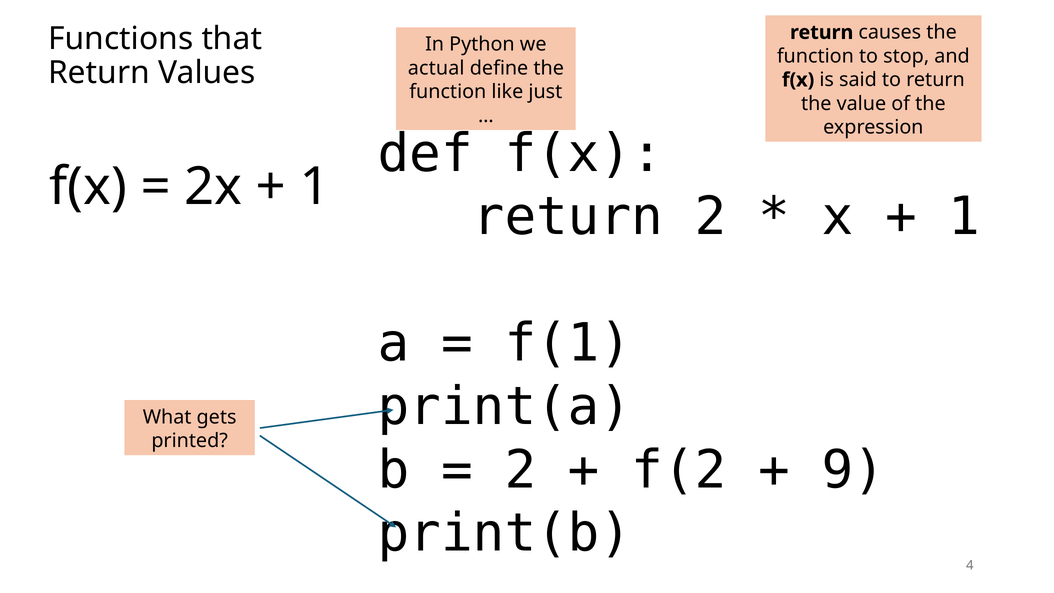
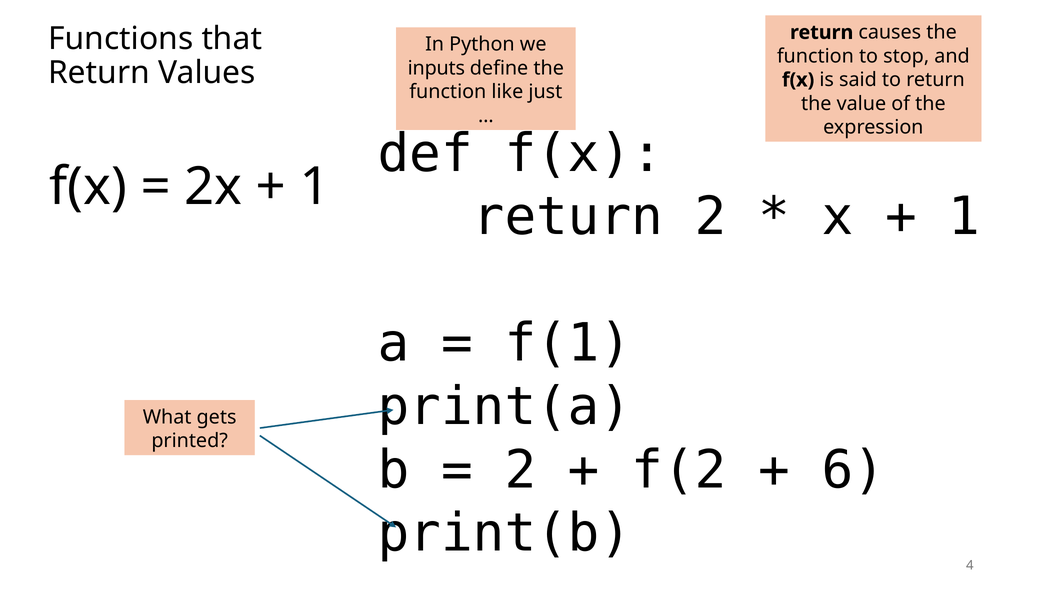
actual: actual -> inputs (436, 68)
9: 9 -> 6 (853, 470)
